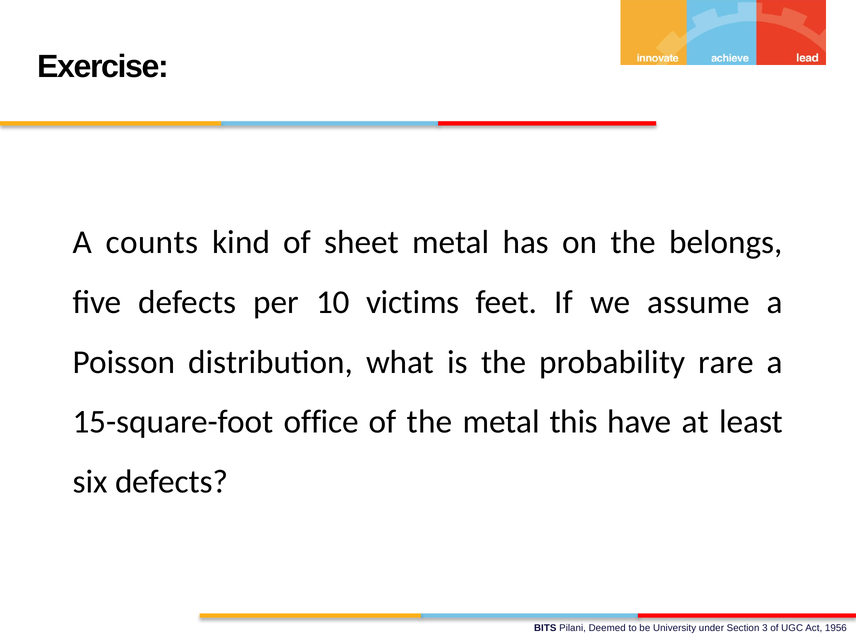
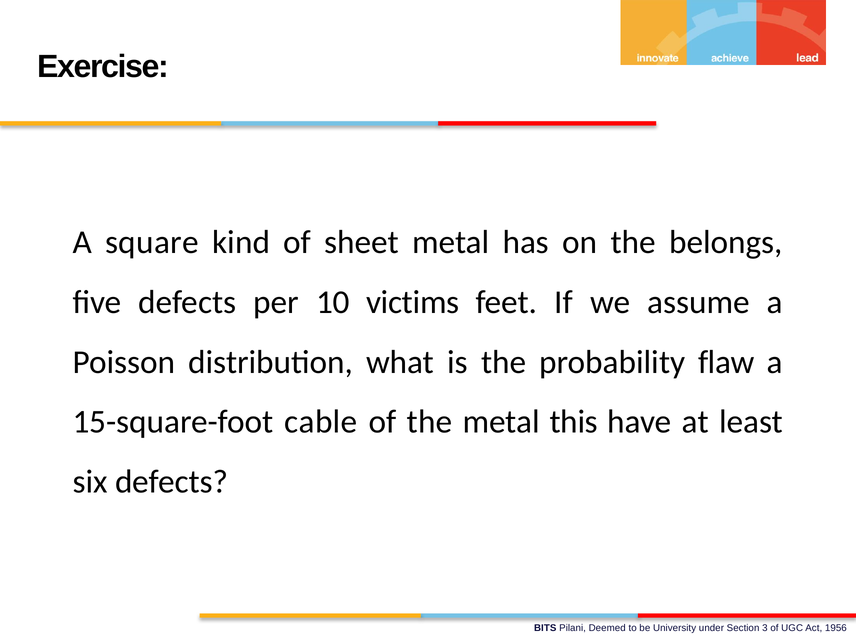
counts: counts -> square (152, 242)
rare: rare -> flaw (726, 362)
office: office -> cable (321, 422)
